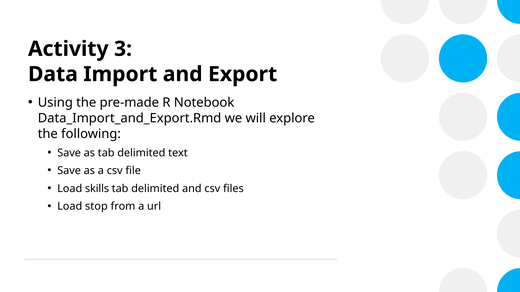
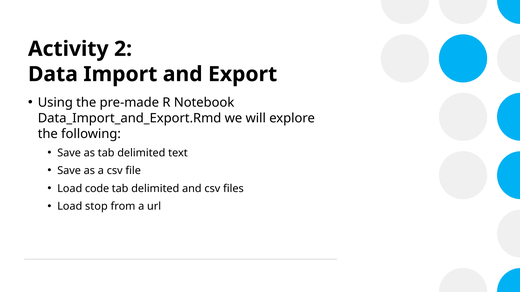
3: 3 -> 2 (123, 49)
skills: skills -> code (97, 189)
